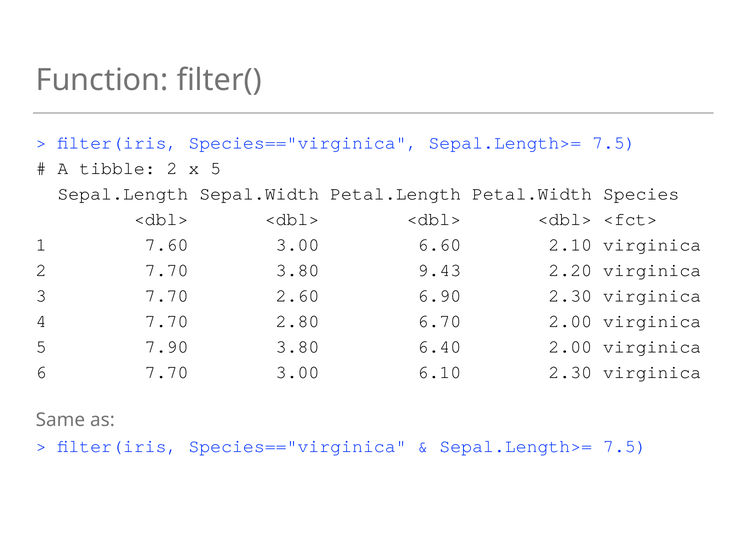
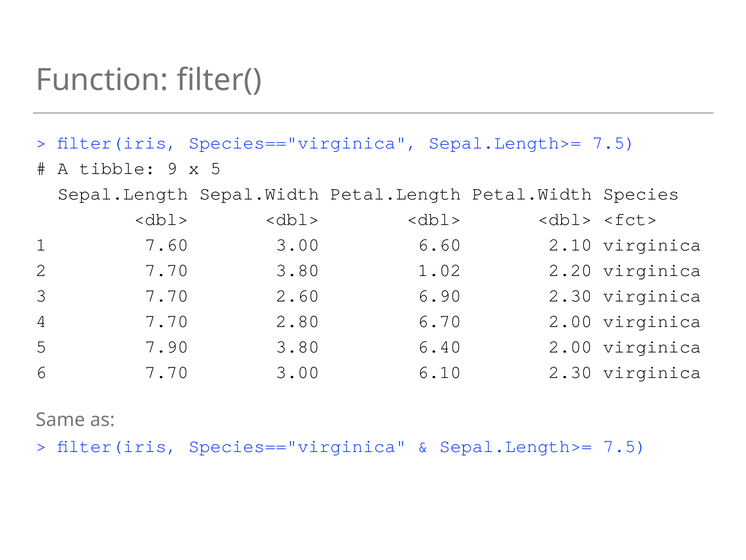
tibble 2: 2 -> 9 (172, 168)
9.43: 9.43 -> 1.02 (439, 270)
